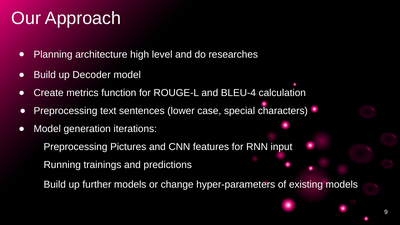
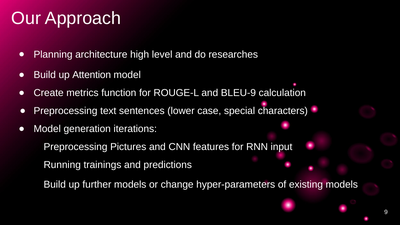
Decoder: Decoder -> Attention (92, 75)
BLEU-4: BLEU-4 -> BLEU-9 (238, 93)
